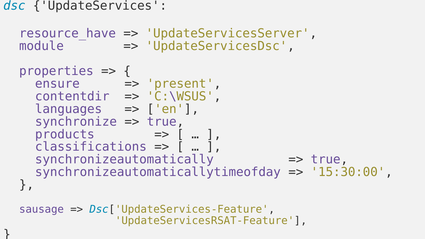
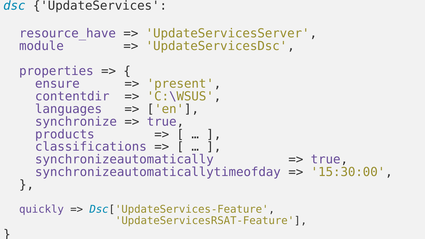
sausage: sausage -> quickly (42, 209)
